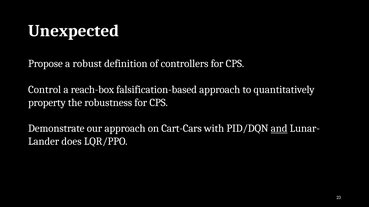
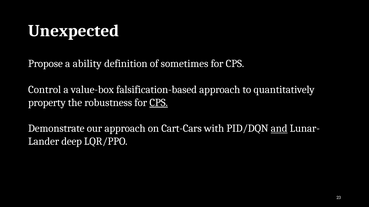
robust: robust -> ability (87, 64)
controllers: controllers -> sometimes (185, 64)
reach-box: reach-box -> value-box (92, 90)
CPS underline: none -> present (159, 103)
does: does -> deep (72, 142)
